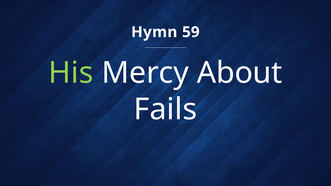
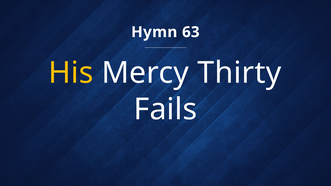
59: 59 -> 63 (191, 32)
His colour: light green -> yellow (71, 73)
About: About -> Thirty (239, 73)
